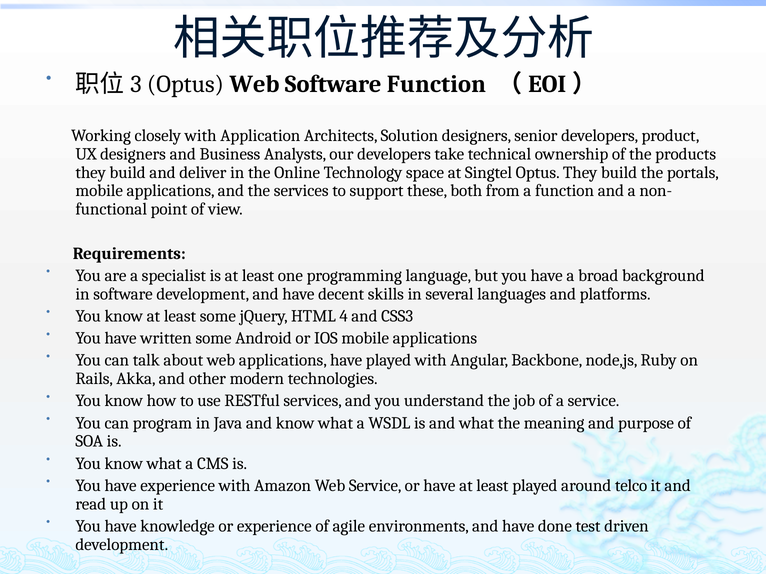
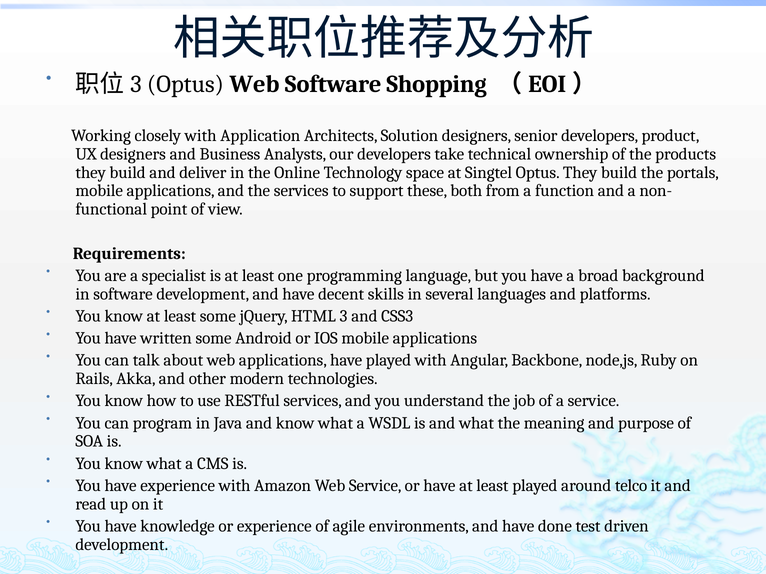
Software Function: Function -> Shopping (437, 84)
4: 4 -> 3 (343, 316)
